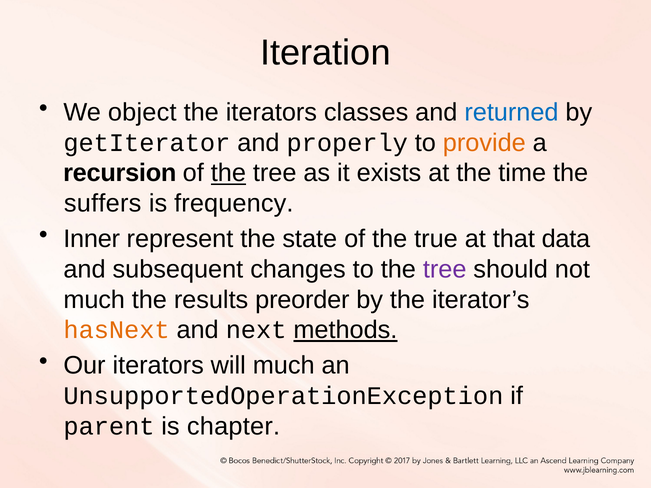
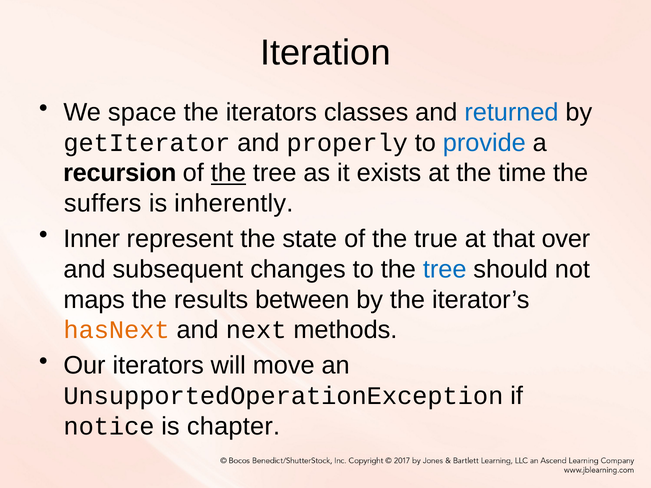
object: object -> space (142, 112)
provide colour: orange -> blue (484, 143)
frequency: frequency -> inherently (234, 204)
data: data -> over (566, 239)
tree colour: purple -> blue (445, 269)
much: much -> maps (94, 300)
preorder: preorder -> between (302, 300)
methods underline: present -> none (345, 330)
will much: much -> move (284, 366)
parent: parent -> notice (109, 427)
